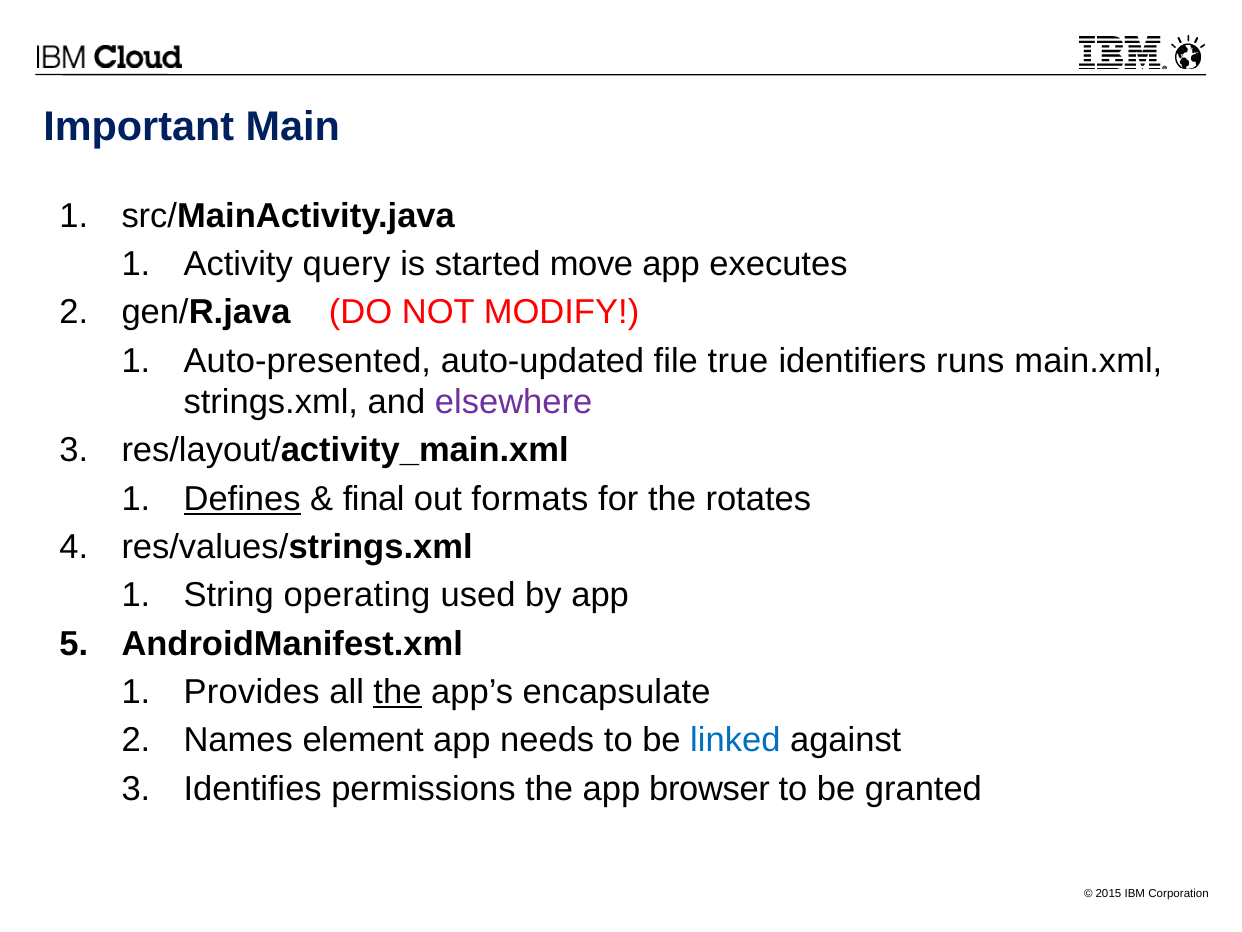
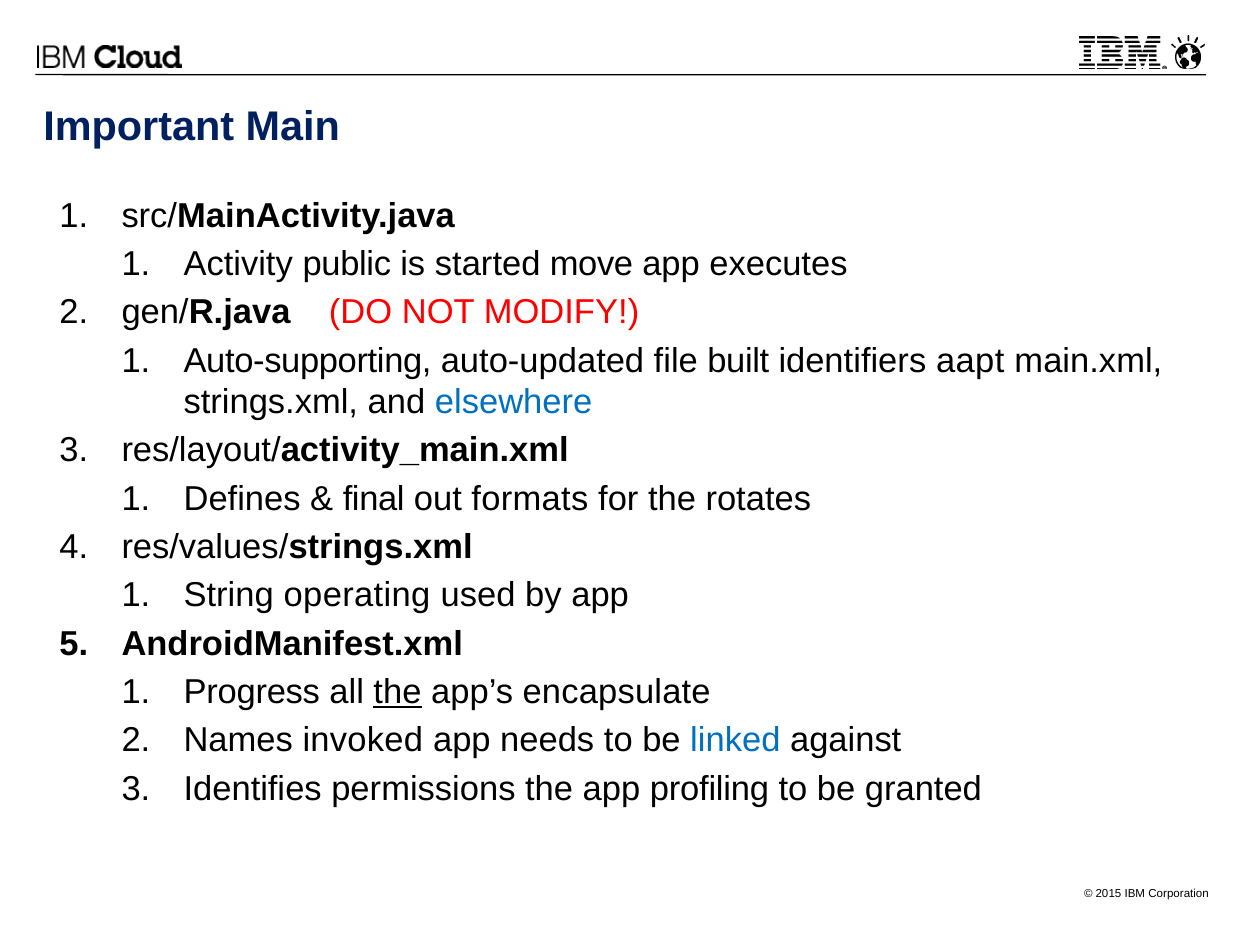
query: query -> public (347, 264)
Auto-presented: Auto-presented -> Auto-supporting (308, 361)
true: true -> built (738, 361)
runs: runs -> aapt (970, 361)
elsewhere colour: purple -> blue (514, 402)
Defines underline: present -> none (242, 499)
Provides: Provides -> Progress (252, 692)
element: element -> invoked (363, 740)
browser: browser -> profiling (709, 788)
